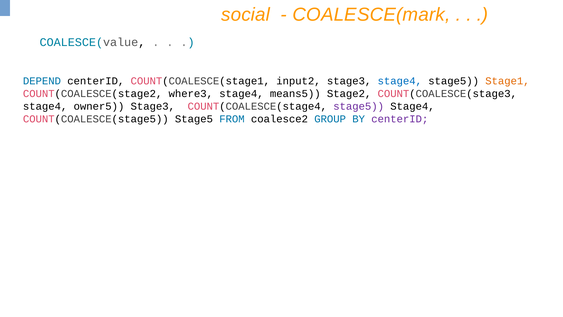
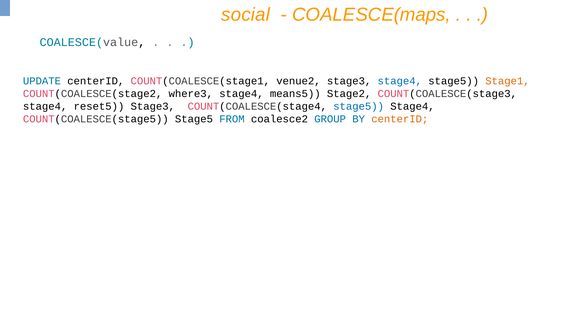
COALESCE(mark: COALESCE(mark -> COALESCE(maps (371, 15)
DEPEND: DEPEND -> UPDATE (42, 81)
input2: input2 -> venue2 (298, 81)
owner5: owner5 -> reset5 (99, 106)
stage5 colour: purple -> blue (359, 106)
centerID colour: purple -> orange (400, 119)
